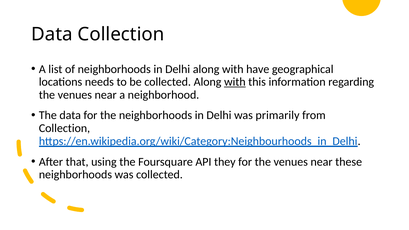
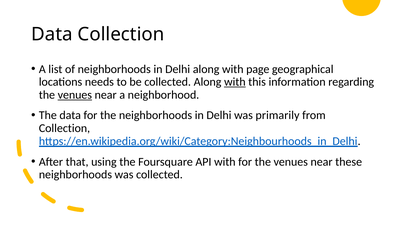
have: have -> page (258, 69)
venues underline: none -> present (75, 95)
API they: they -> with (225, 162)
